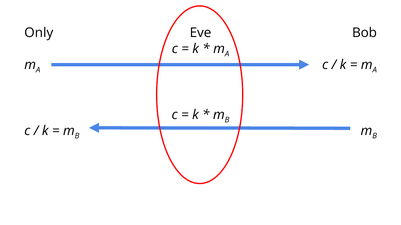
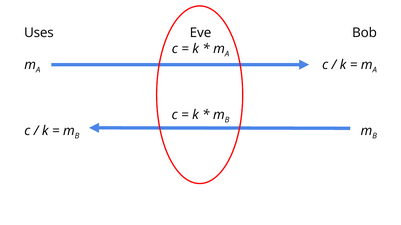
Only: Only -> Uses (39, 33)
